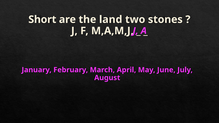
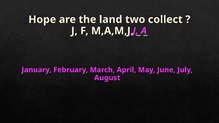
Short: Short -> Hope (42, 20)
stones: stones -> collect (165, 20)
